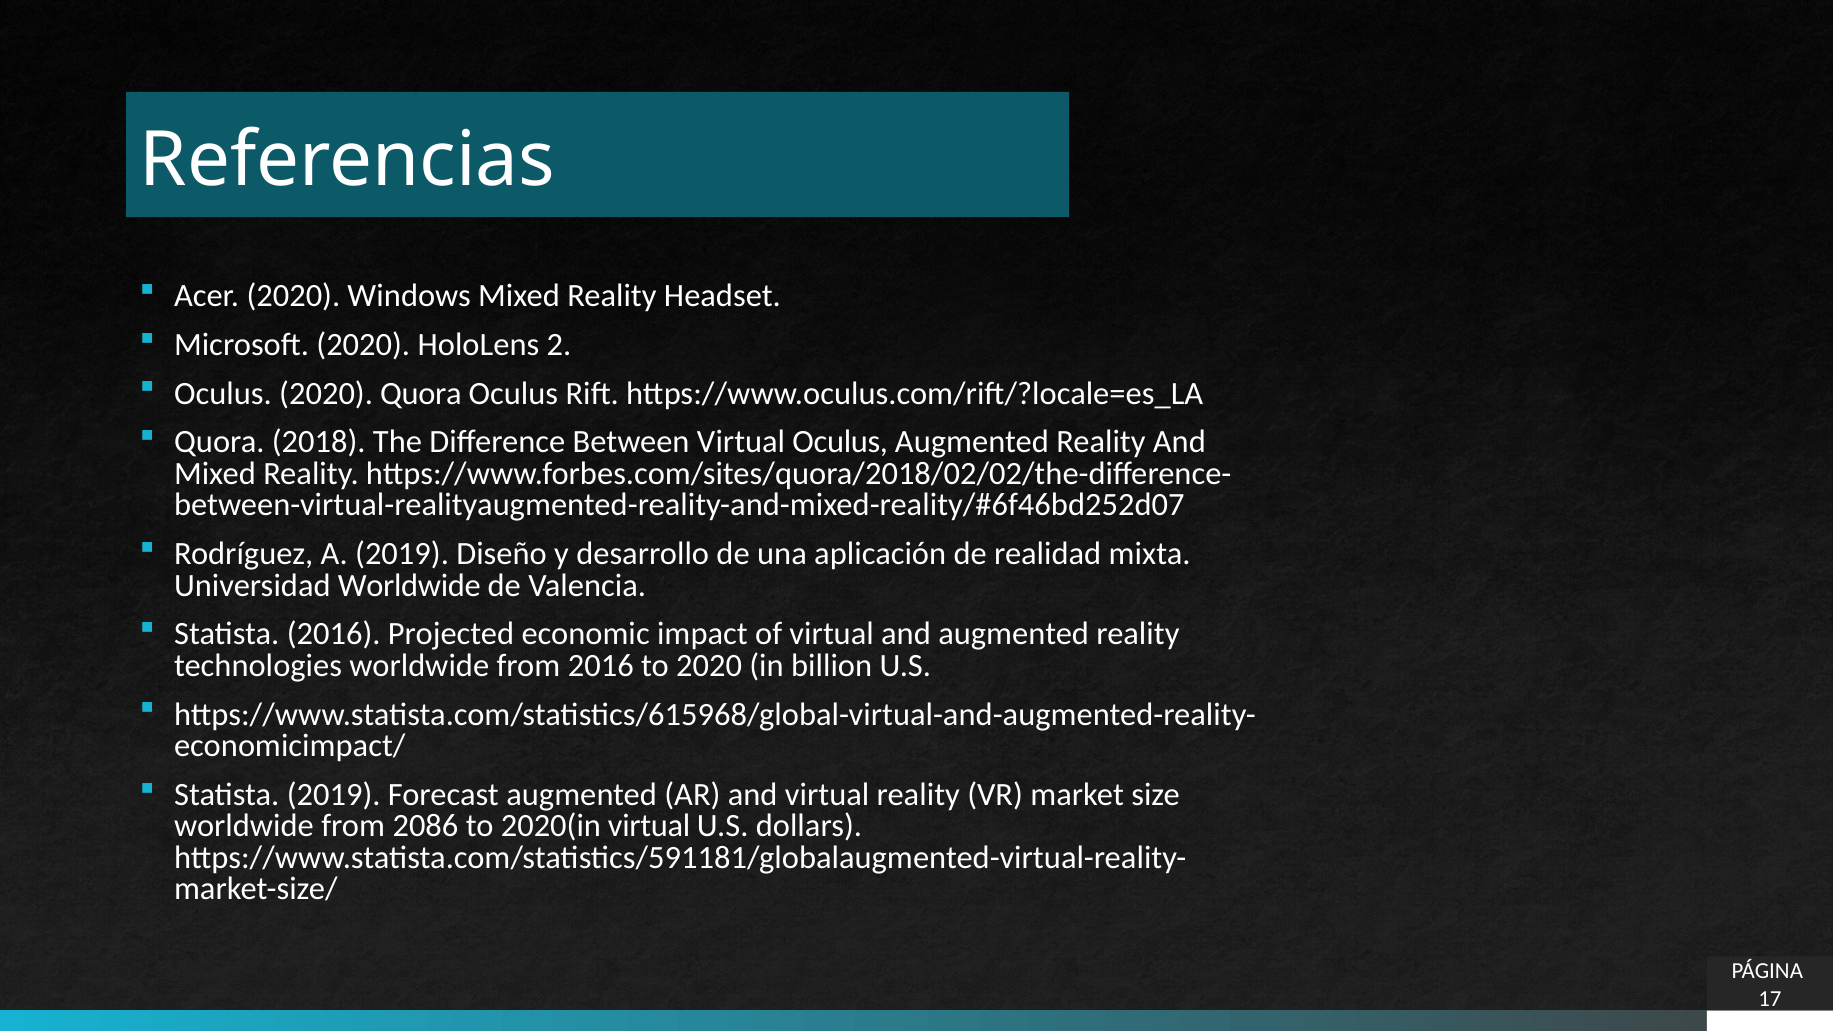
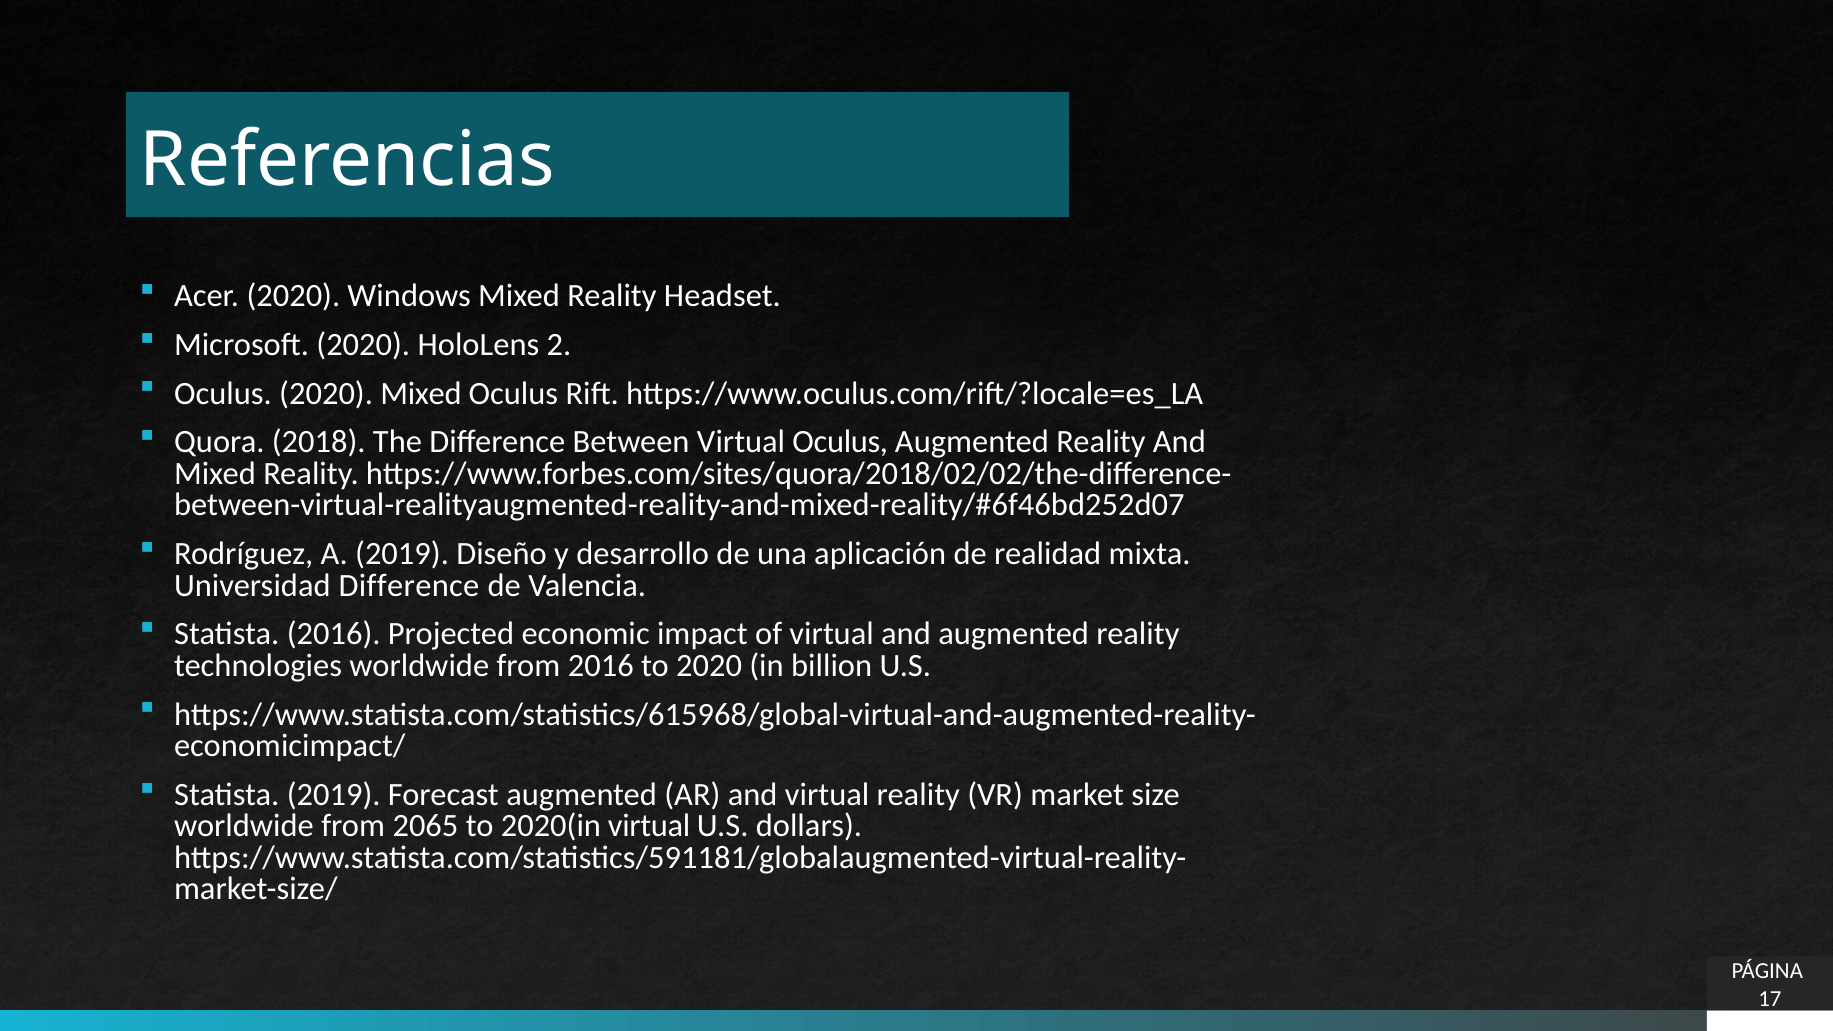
2020 Quora: Quora -> Mixed (421, 393)
Universidad Worldwide: Worldwide -> Difference (409, 585)
2086: 2086 -> 2065 (425, 826)
